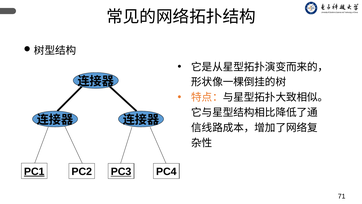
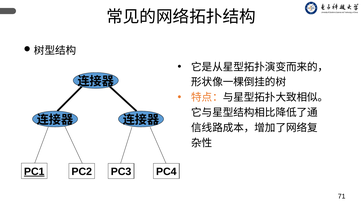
PC3 underline: present -> none (121, 171)
